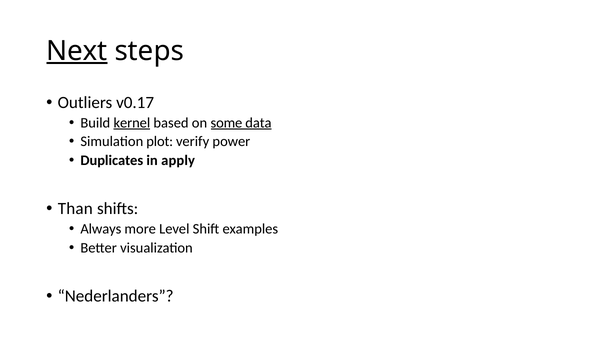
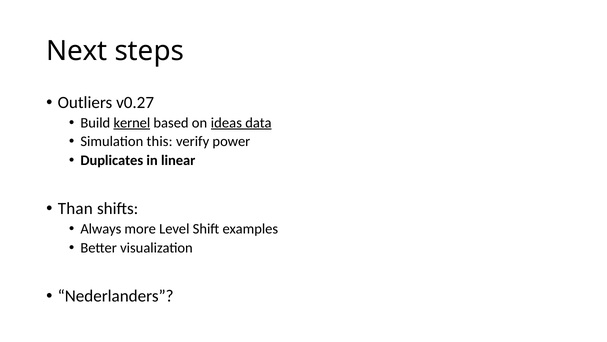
Next underline: present -> none (77, 51)
v0.17: v0.17 -> v0.27 (135, 102)
some: some -> ideas (226, 123)
plot: plot -> this (160, 141)
apply: apply -> linear (178, 160)
